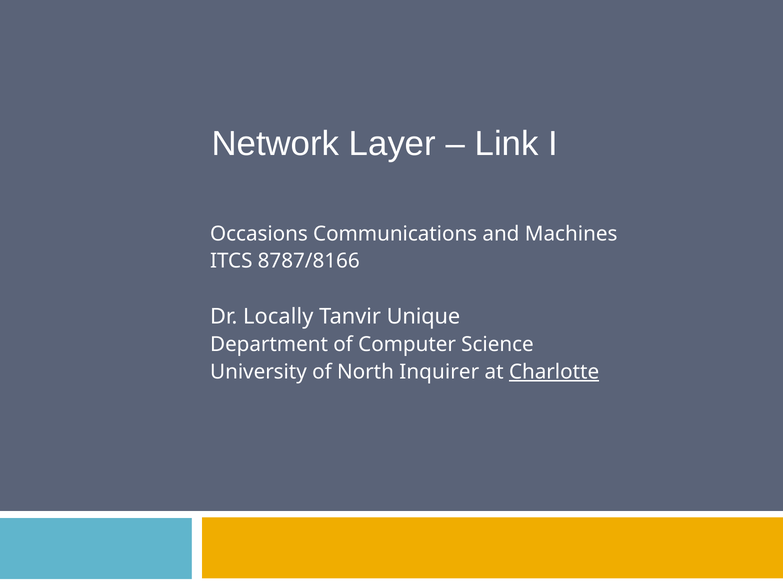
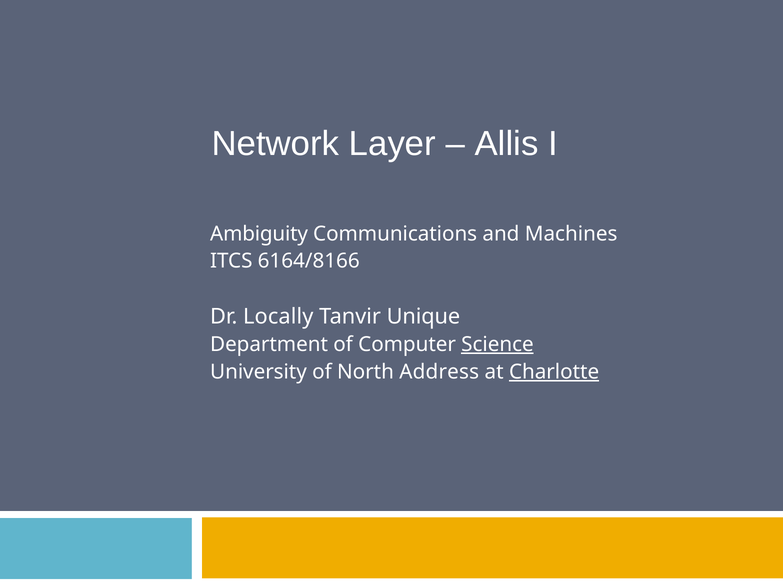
Link: Link -> Allis (507, 144)
Occasions: Occasions -> Ambiguity (259, 234)
8787/8166: 8787/8166 -> 6164/8166 (309, 261)
Science underline: none -> present (497, 345)
Inquirer: Inquirer -> Address (439, 372)
